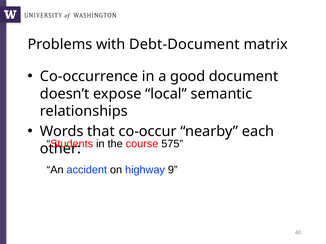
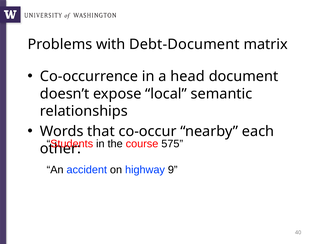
good: good -> head (188, 77)
